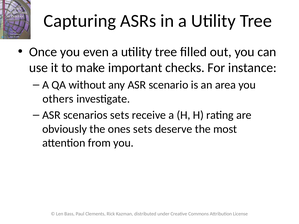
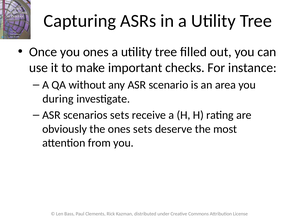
you even: even -> ones (96, 52)
others: others -> during (58, 99)
